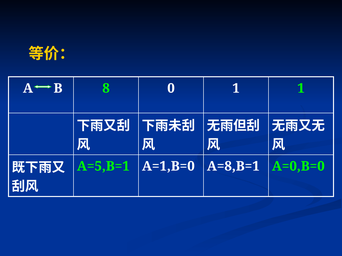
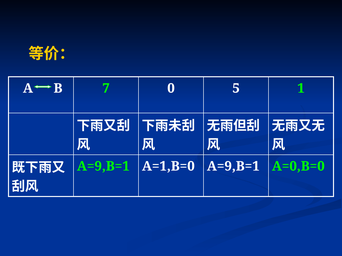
8: 8 -> 7 (106, 88)
0 1: 1 -> 5 (236, 88)
A=5,B=1: A=5,B=1 -> A=9,B=1 (103, 167)
A=1,B=0 A=8,B=1: A=8,B=1 -> A=9,B=1 (233, 167)
